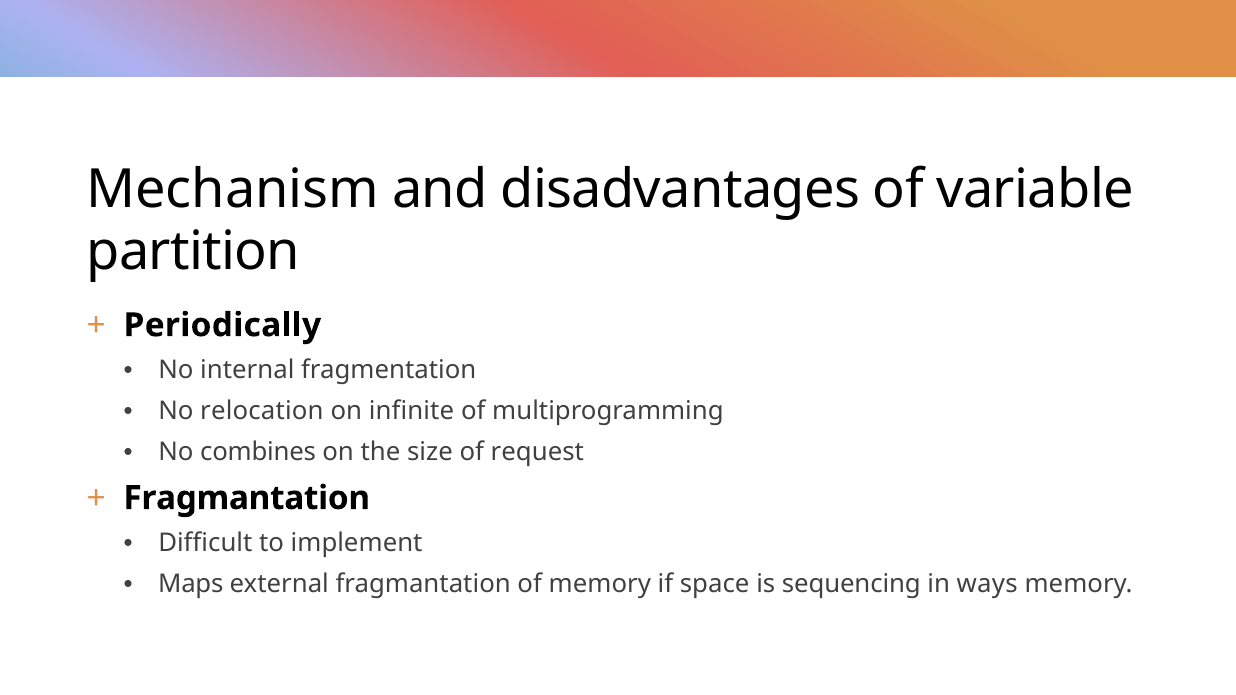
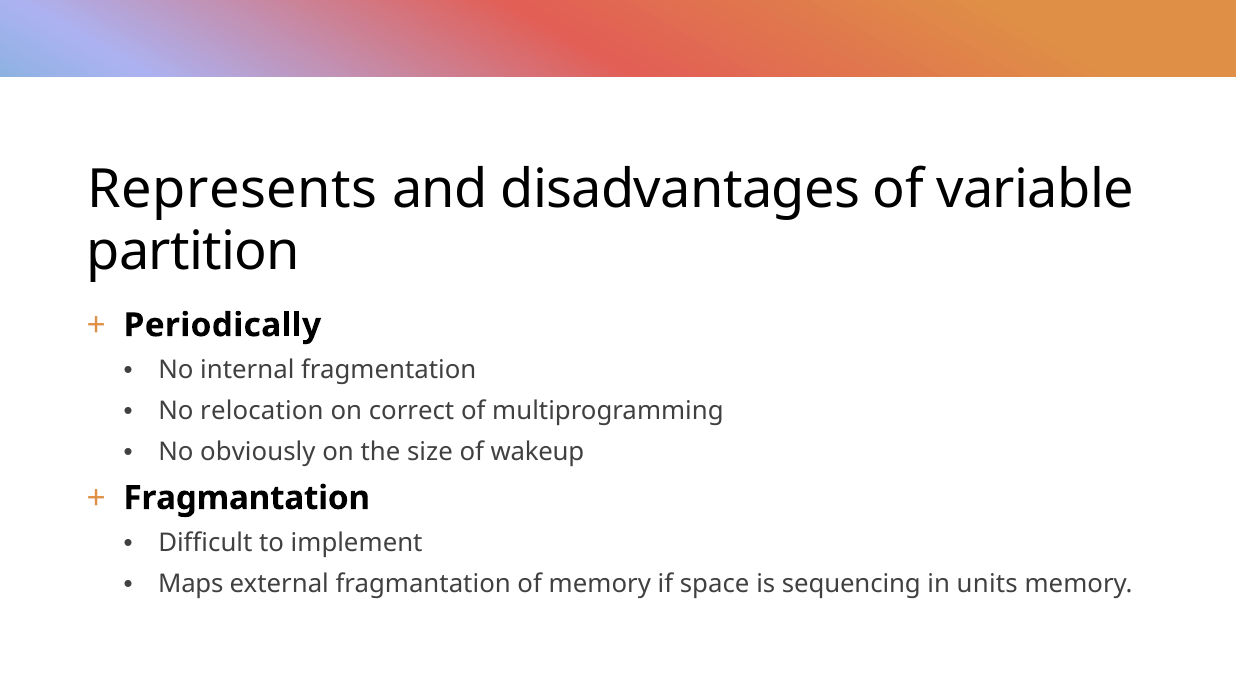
Mechanism: Mechanism -> Represents (233, 190)
infinite: infinite -> correct (412, 412)
combines: combines -> obviously (258, 453)
request: request -> wakeup (537, 453)
ways: ways -> units (987, 585)
